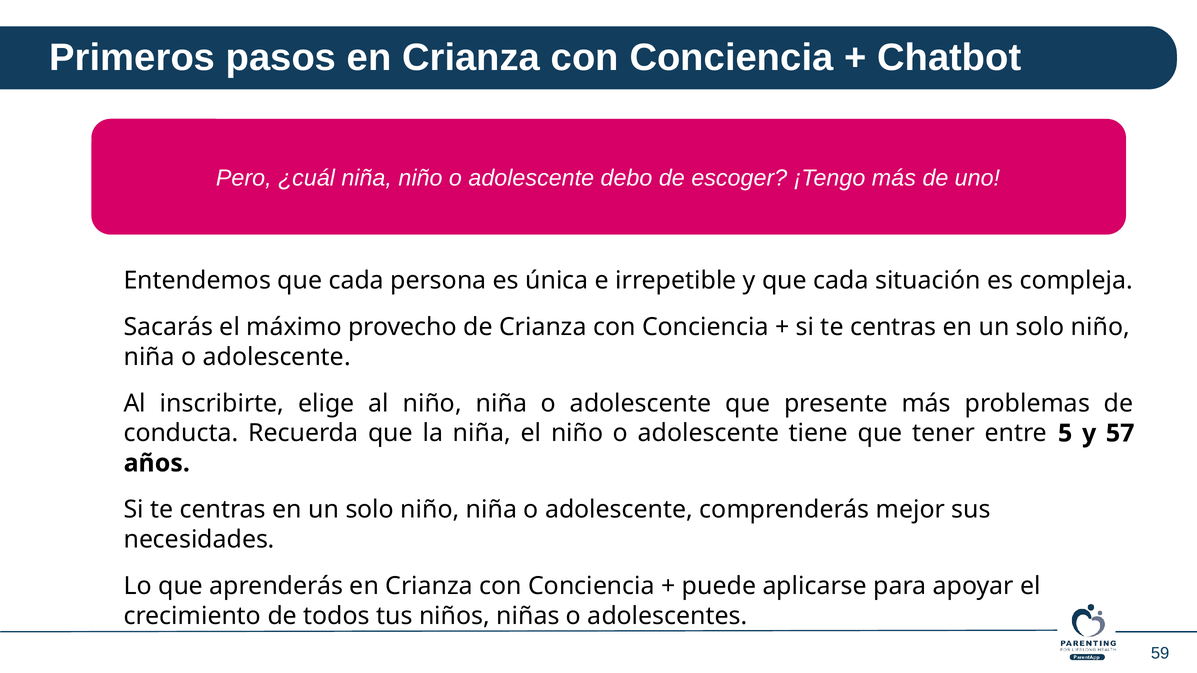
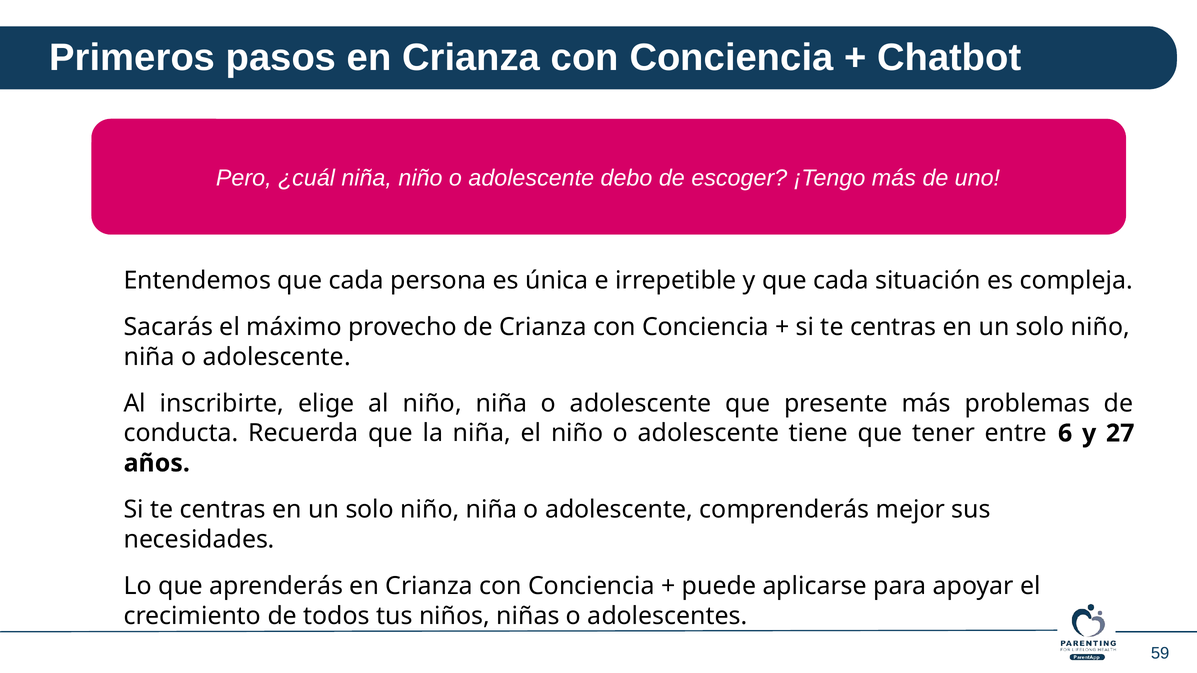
5: 5 -> 6 (1065, 433)
57: 57 -> 27 (1120, 433)
